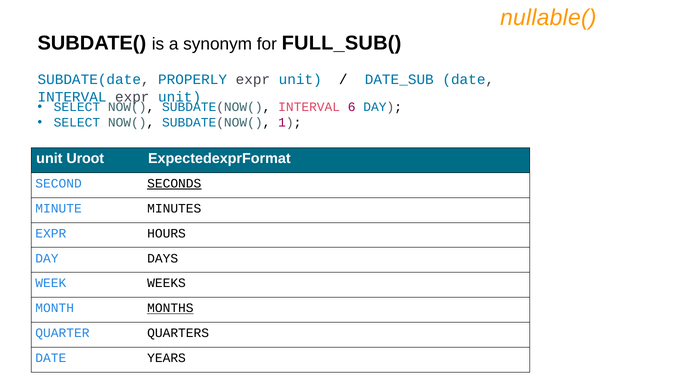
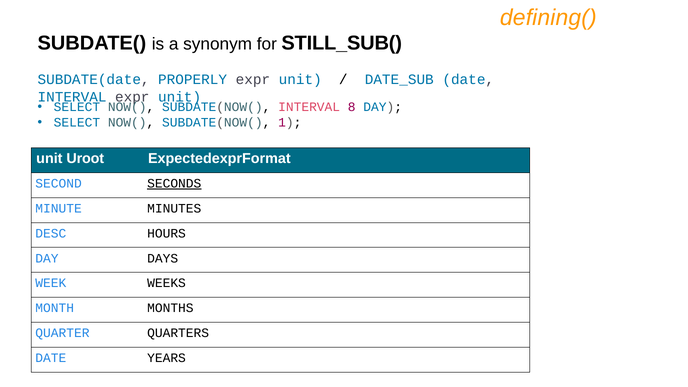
nullable(: nullable( -> defining( (548, 18)
FULL_SUB(: FULL_SUB( -> STILL_SUB( (342, 43)
6: 6 -> 8 (352, 107)
EXPR: EXPR -> DESC (51, 233)
MONTHS underline: present -> none (170, 308)
